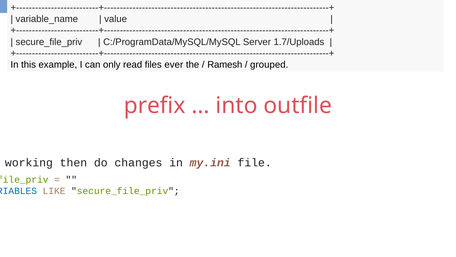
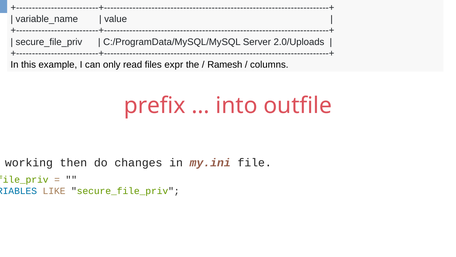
1.7/Uploads: 1.7/Uploads -> 2.0/Uploads (299, 42)
ever: ever -> expr (174, 65)
grouped: grouped -> columns (269, 65)
